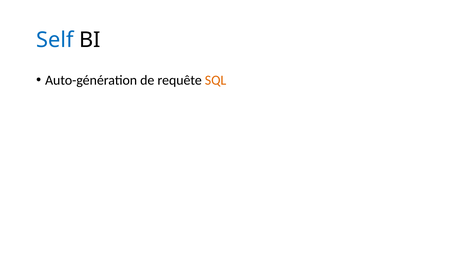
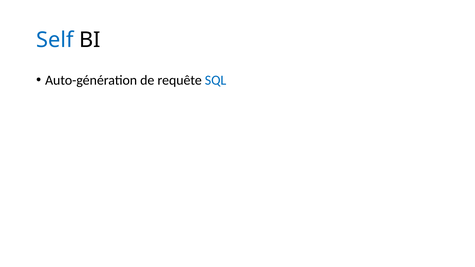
SQL colour: orange -> blue (216, 80)
